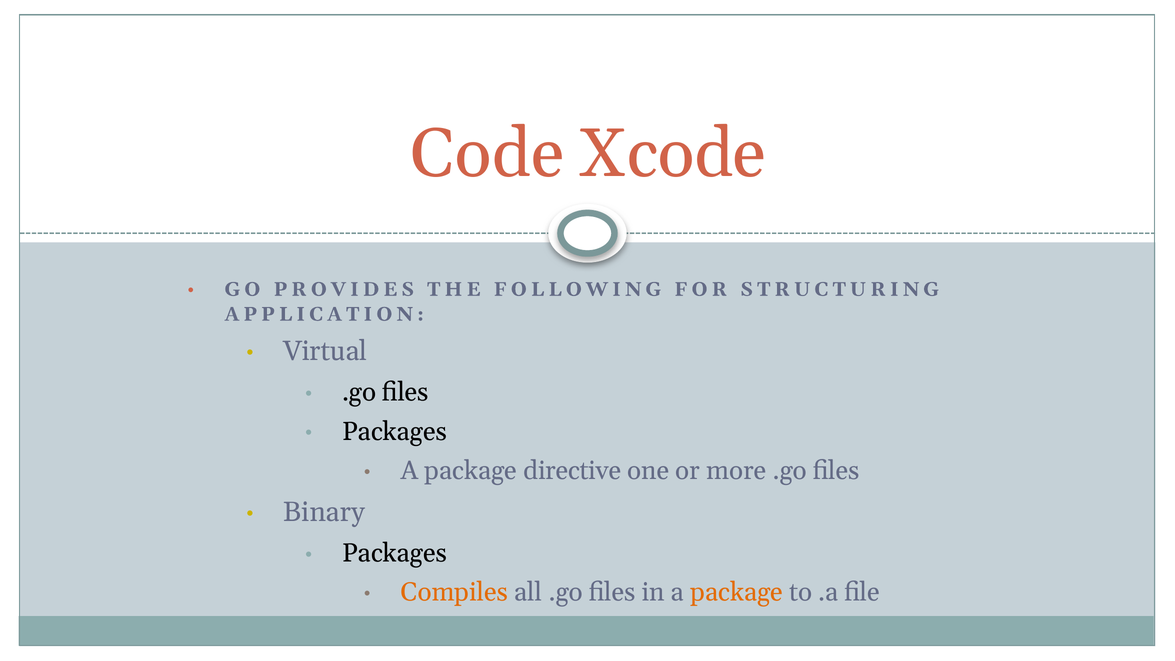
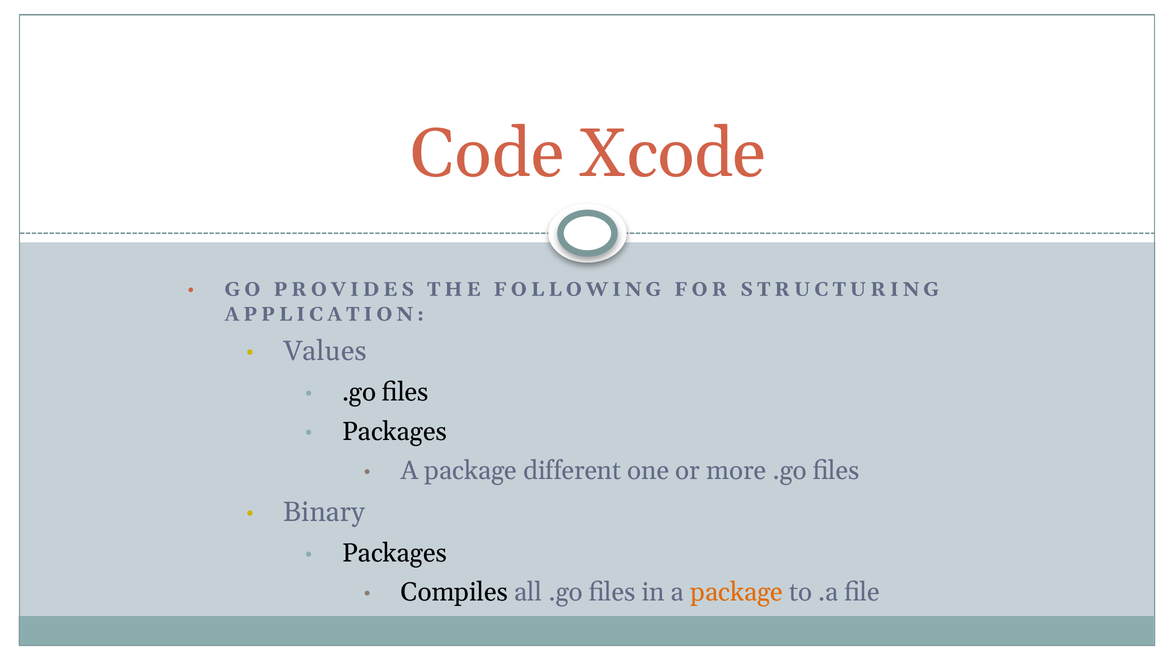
Virtual: Virtual -> Values (325, 351)
directive: directive -> different (572, 471)
Compiles colour: orange -> black (454, 592)
